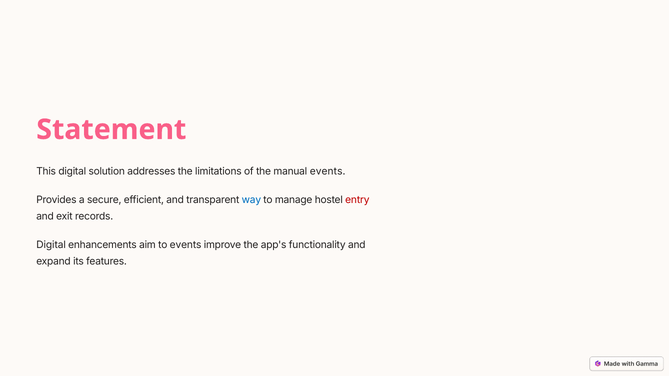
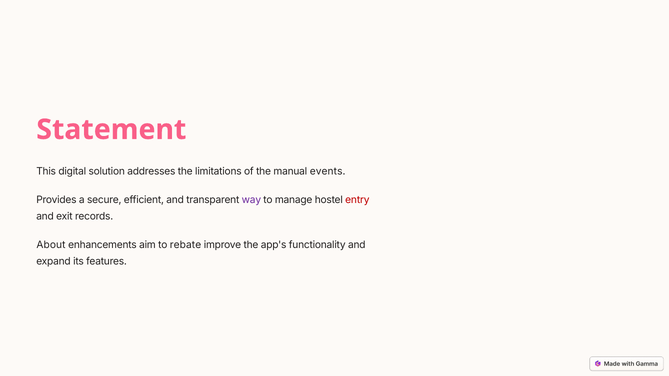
way colour: blue -> purple (251, 200)
Digital: Digital -> About (51, 245)
to events: events -> rebate (185, 245)
